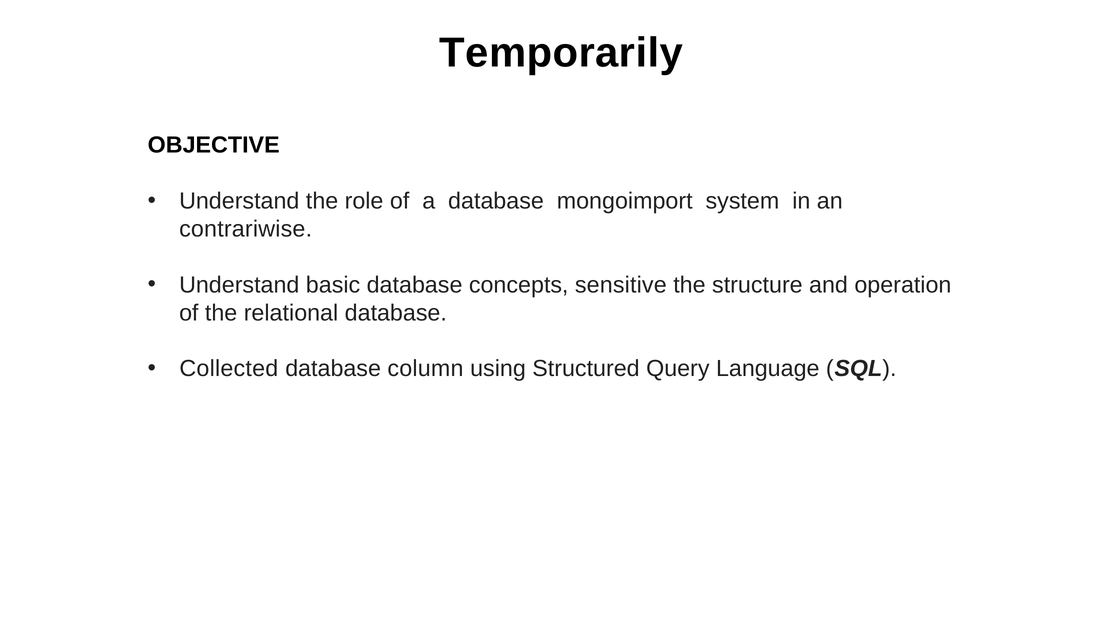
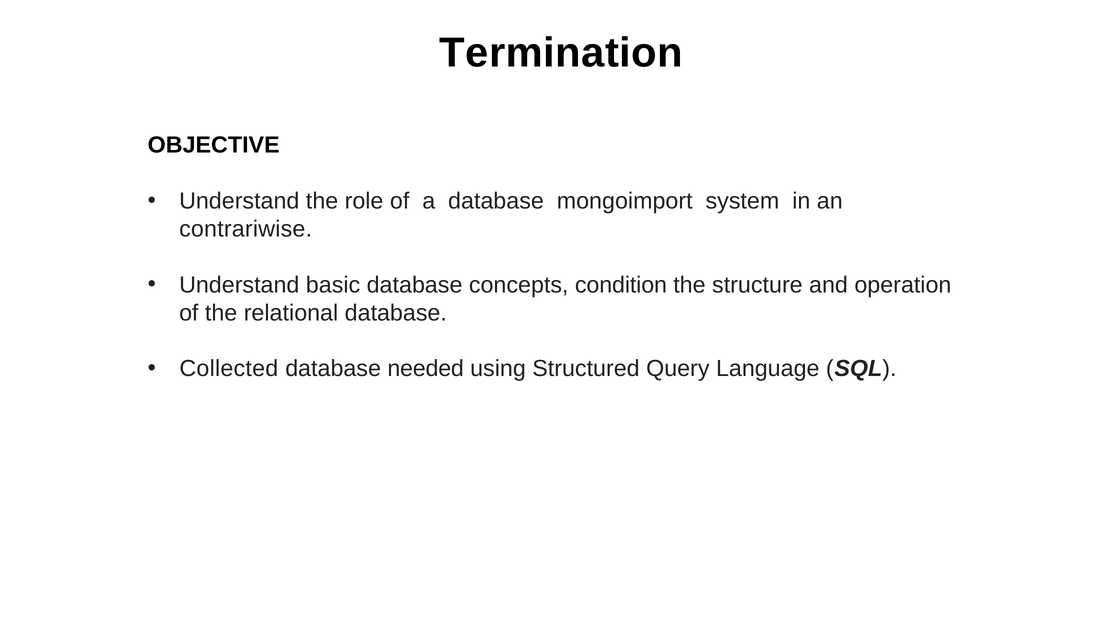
Temporarily: Temporarily -> Termination (561, 53)
sensitive: sensitive -> condition (621, 285)
column: column -> needed (426, 369)
